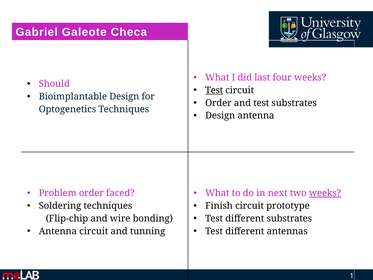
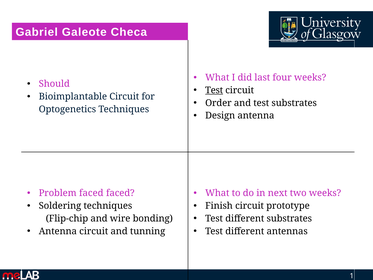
Bioimplantable Design: Design -> Circuit (124, 97)
Problem order: order -> faced (91, 193)
weeks underline: present -> none (325, 193)
